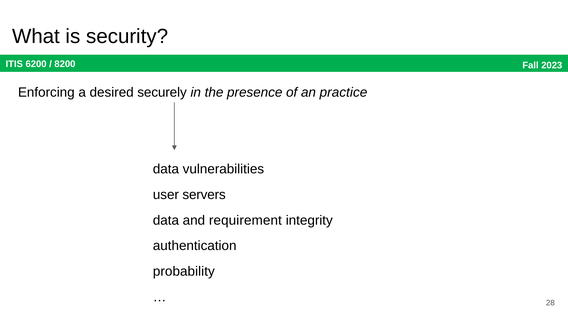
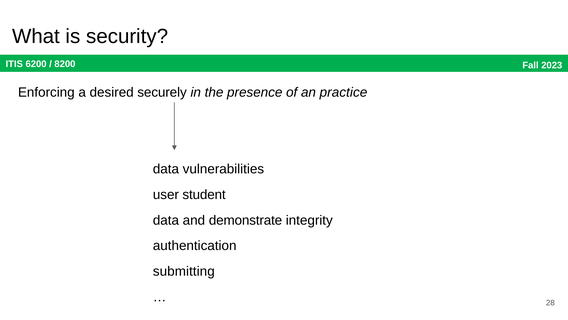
servers: servers -> student (204, 194)
requirement: requirement -> demonstrate (246, 220)
probability: probability -> submitting (184, 271)
